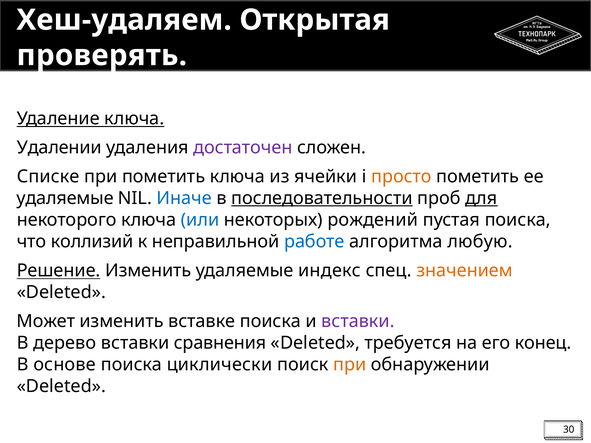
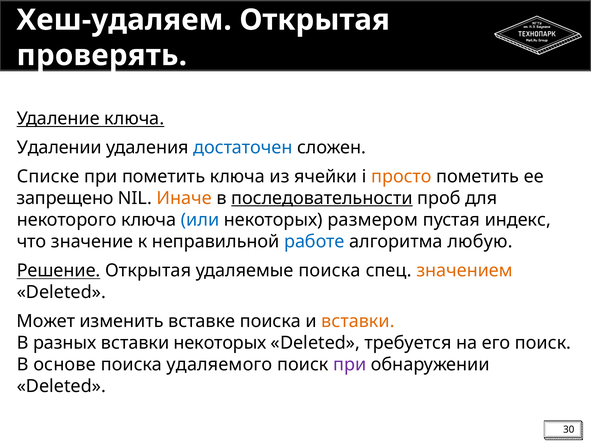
достаточен colour: purple -> blue (243, 148)
удаляемые: удаляемые -> запрещено (65, 198)
Иначе colour: blue -> orange (184, 198)
для underline: present -> none (481, 198)
рождений: рождений -> размером (373, 220)
пустая поиска: поиска -> индекс (518, 220)
коллизий: коллизий -> значение (92, 242)
Решение Изменить: Изменить -> Открытая (148, 271)
удаляемые индекс: индекс -> поиска (330, 271)
вставки colour: purple -> orange (358, 321)
дерево: дерево -> разных (65, 343)
вставки сравнения: сравнения -> некоторых (220, 343)
его конец: конец -> поиск (543, 343)
циклически: циклически -> удаляемого (219, 365)
при colour: orange -> purple (350, 365)
